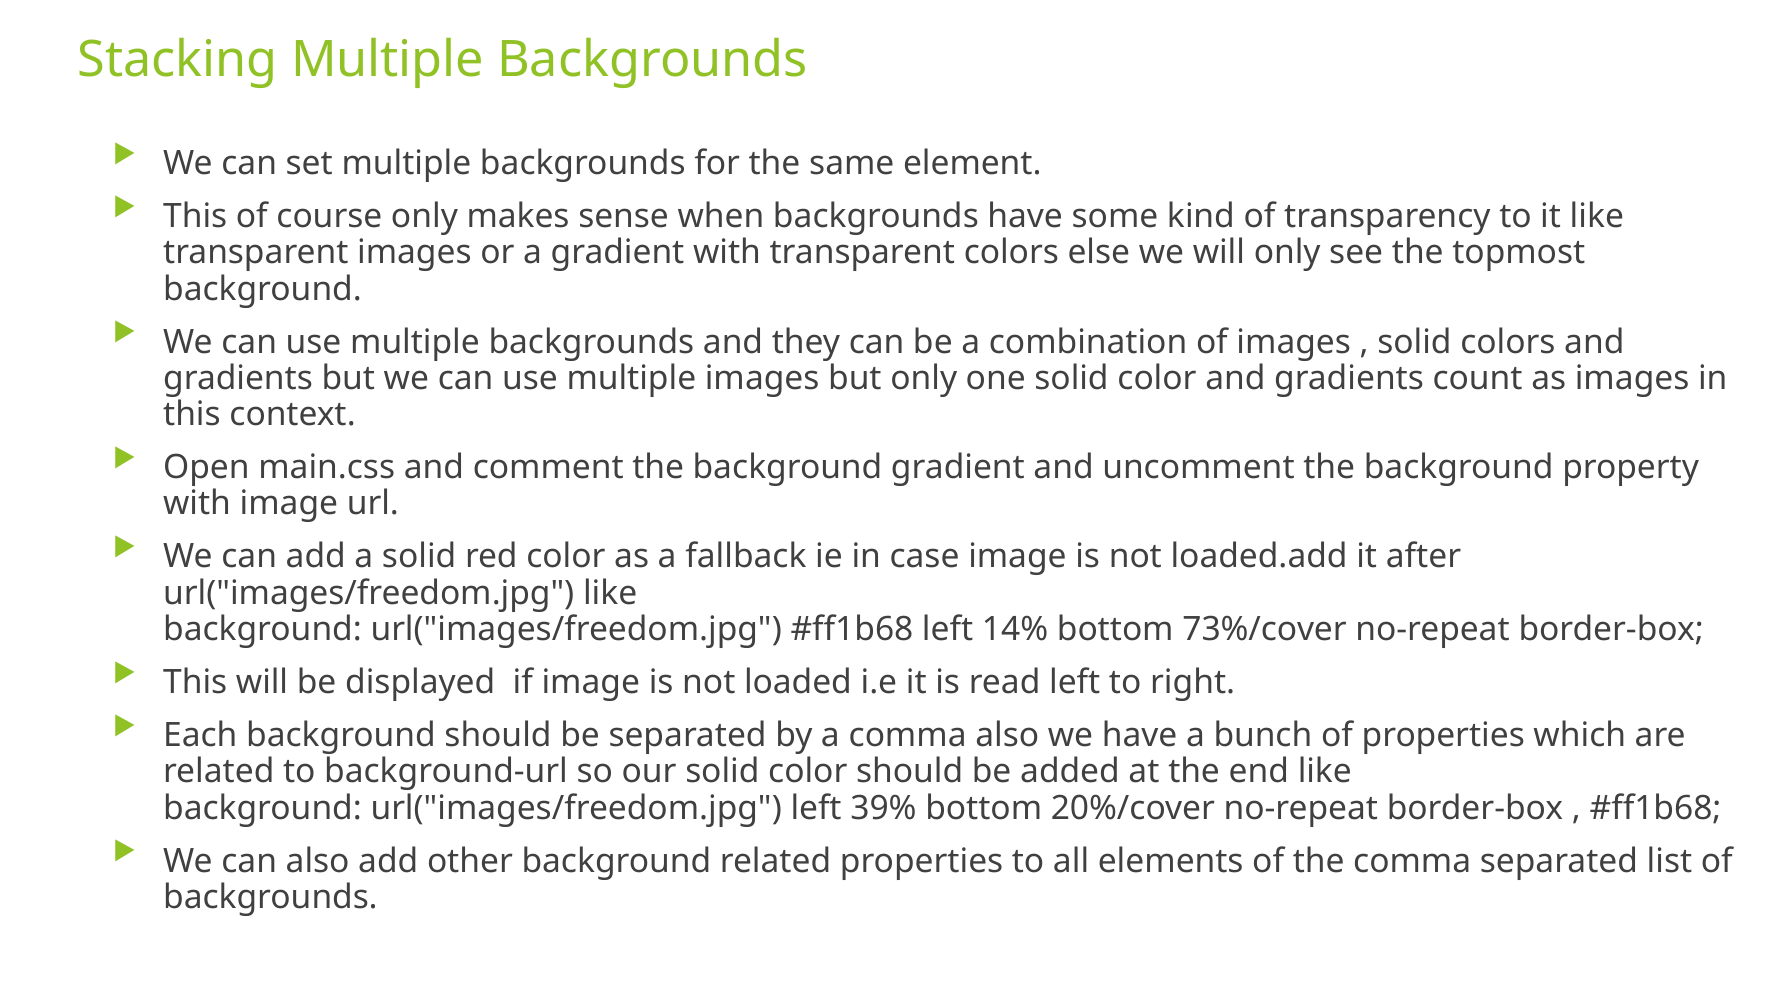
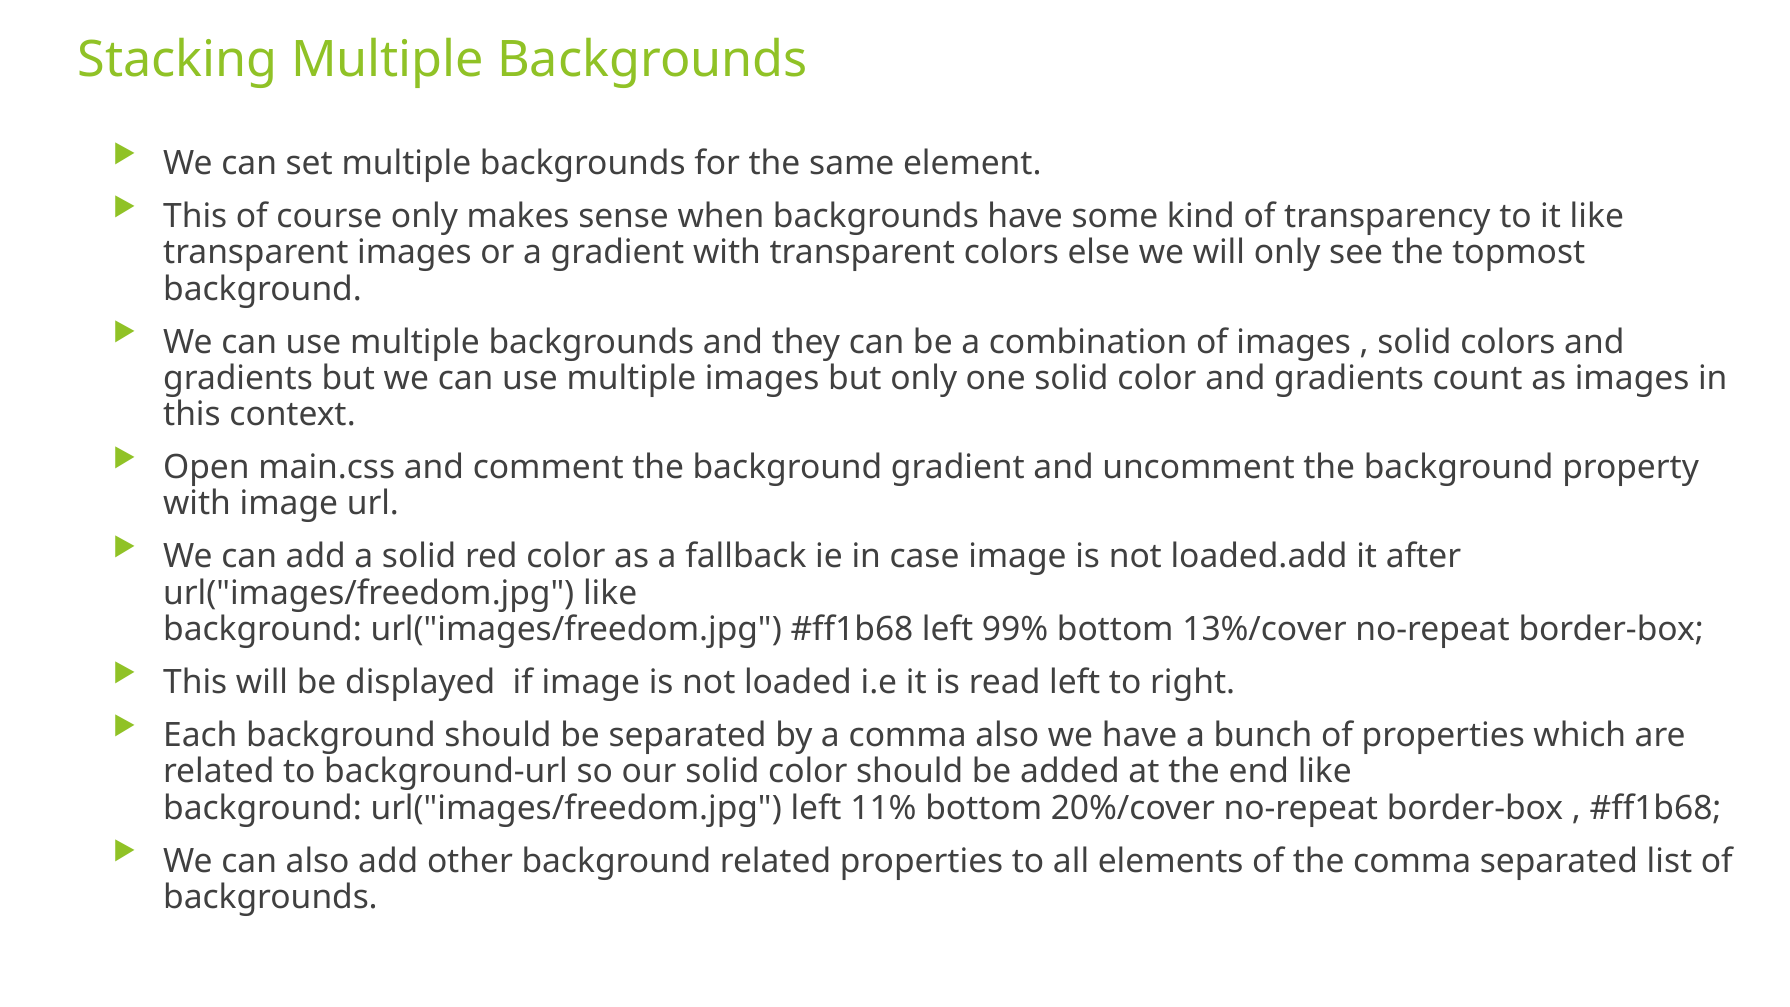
14%: 14% -> 99% (1015, 629)
73%/cover: 73%/cover -> 13%/cover (1265, 629)
39%: 39% -> 11% (884, 808)
